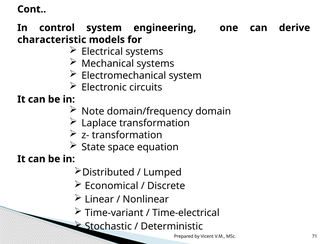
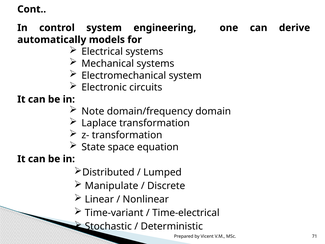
characteristic: characteristic -> automatically (52, 40)
Economical: Economical -> Manipulate (112, 186)
